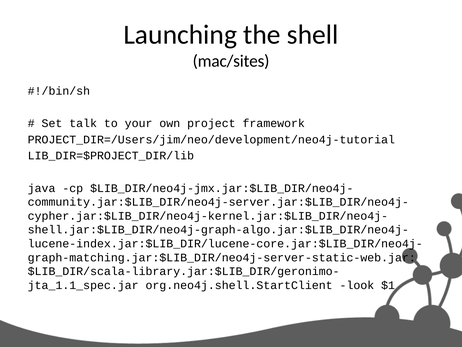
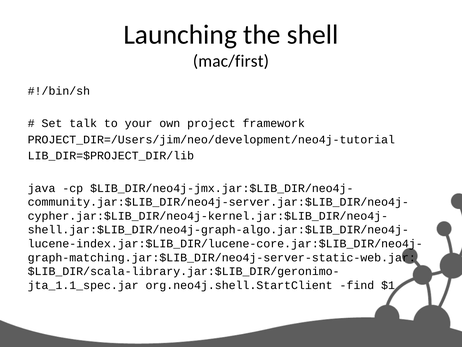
mac/sites: mac/sites -> mac/first (231, 61)
look: look -> find (357, 285)
